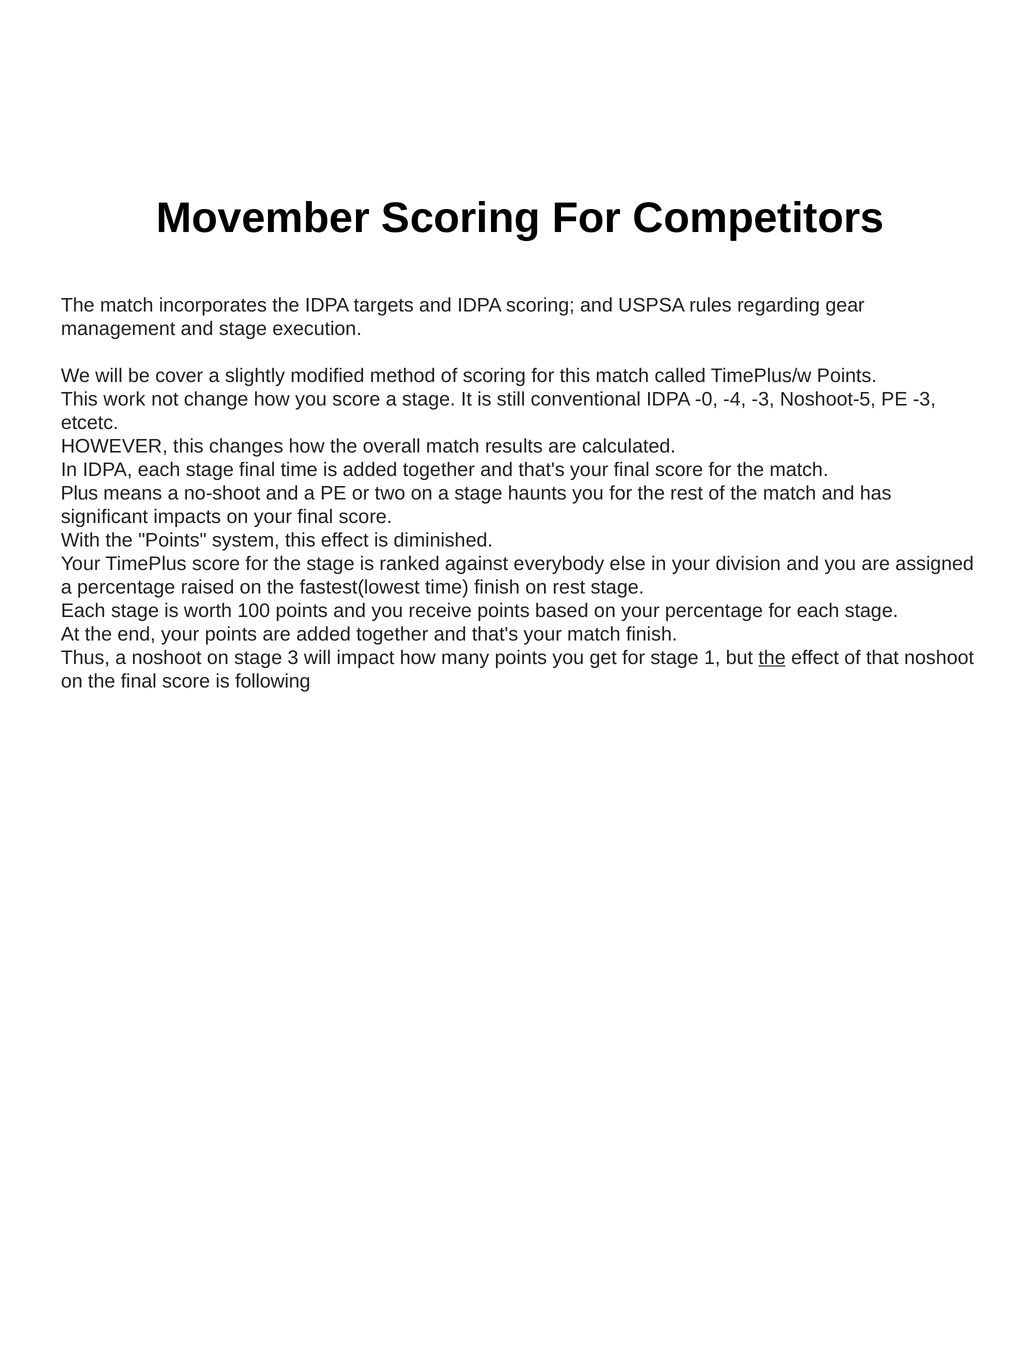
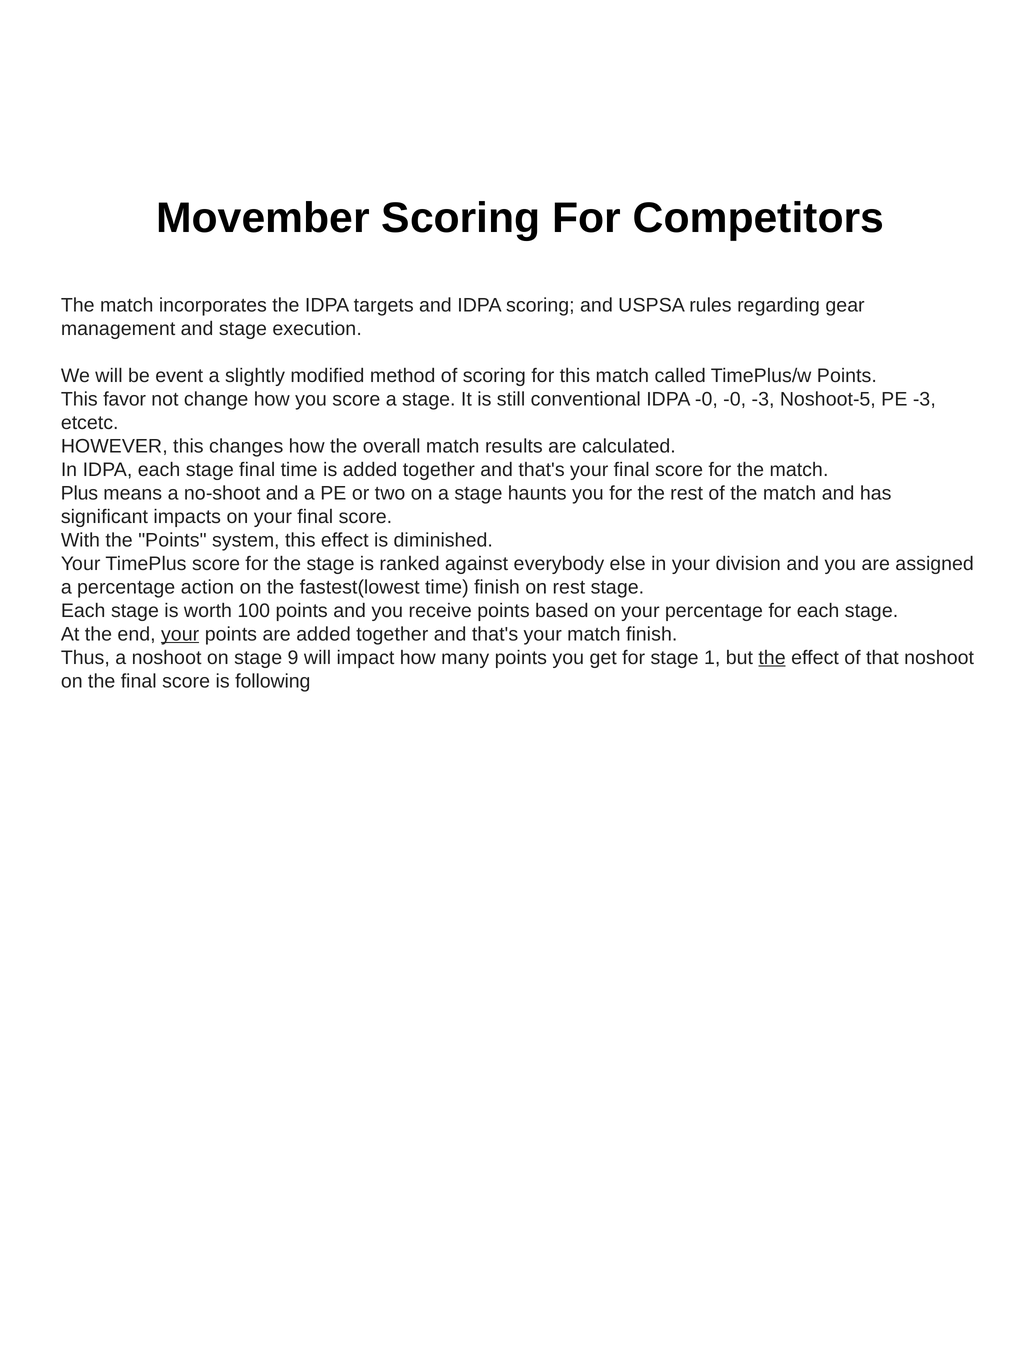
cover: cover -> event (179, 376)
work: work -> favor (125, 399)
-0 -4: -4 -> -0 (735, 399)
raised: raised -> action (207, 587)
your underline: none -> present (180, 634)
3: 3 -> 9 (293, 658)
